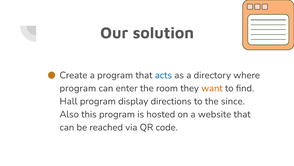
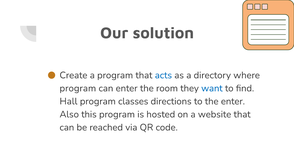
want colour: orange -> blue (212, 88)
display: display -> classes (133, 101)
the since: since -> enter (233, 101)
